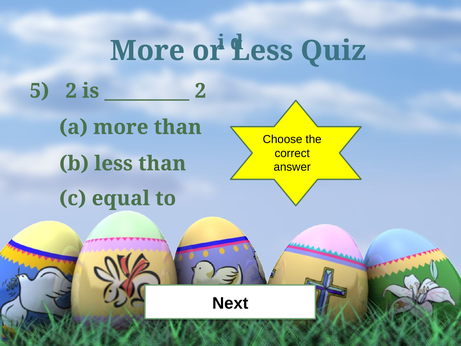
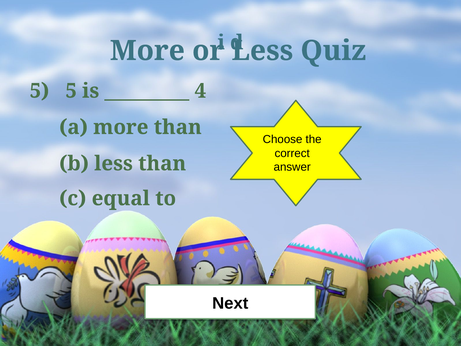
5 2: 2 -> 5 (71, 91)
2: 2 -> 4 (200, 91)
